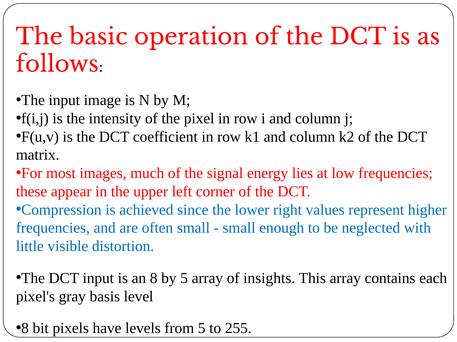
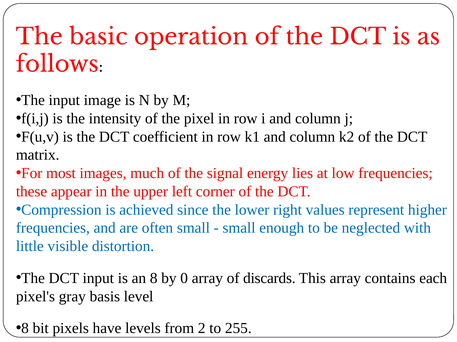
by 5: 5 -> 0 (184, 279)
insights: insights -> discards (269, 279)
from 5: 5 -> 2 (202, 329)
